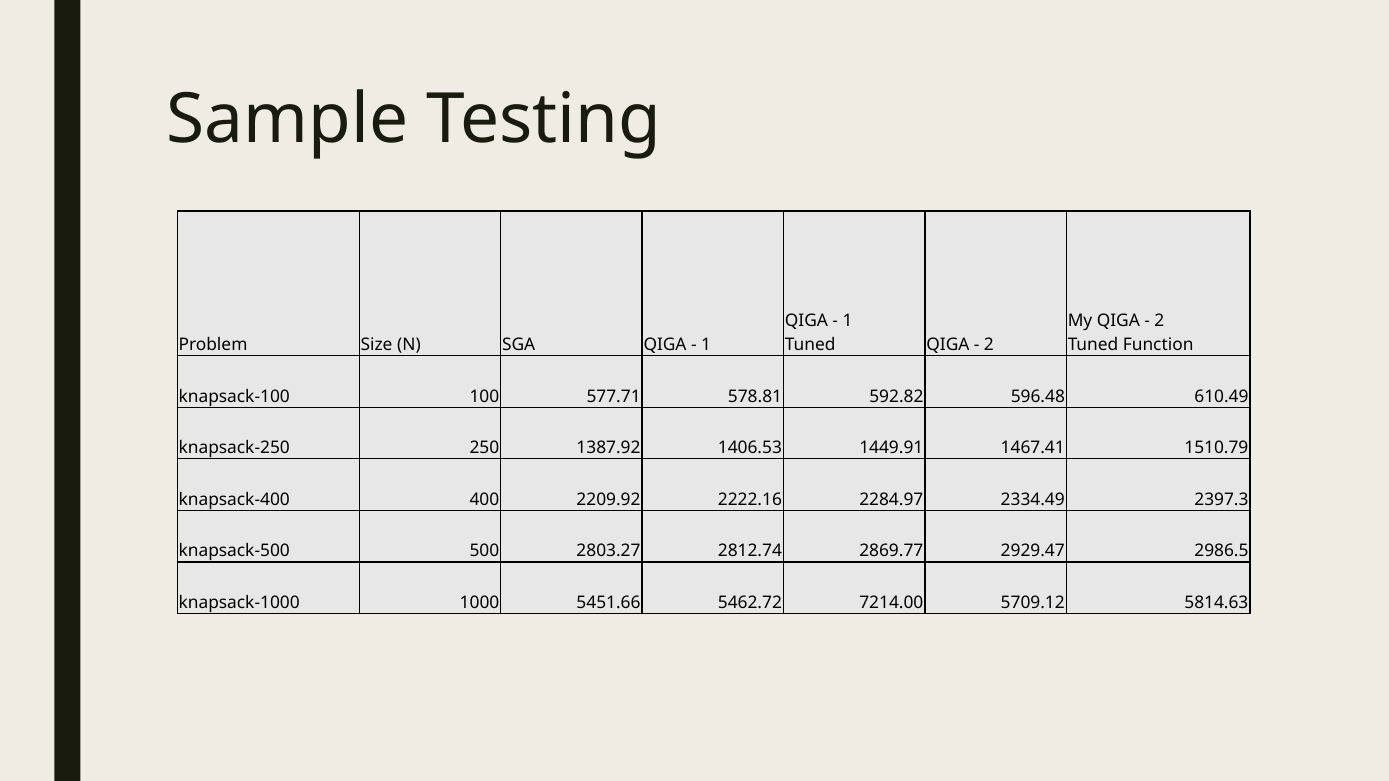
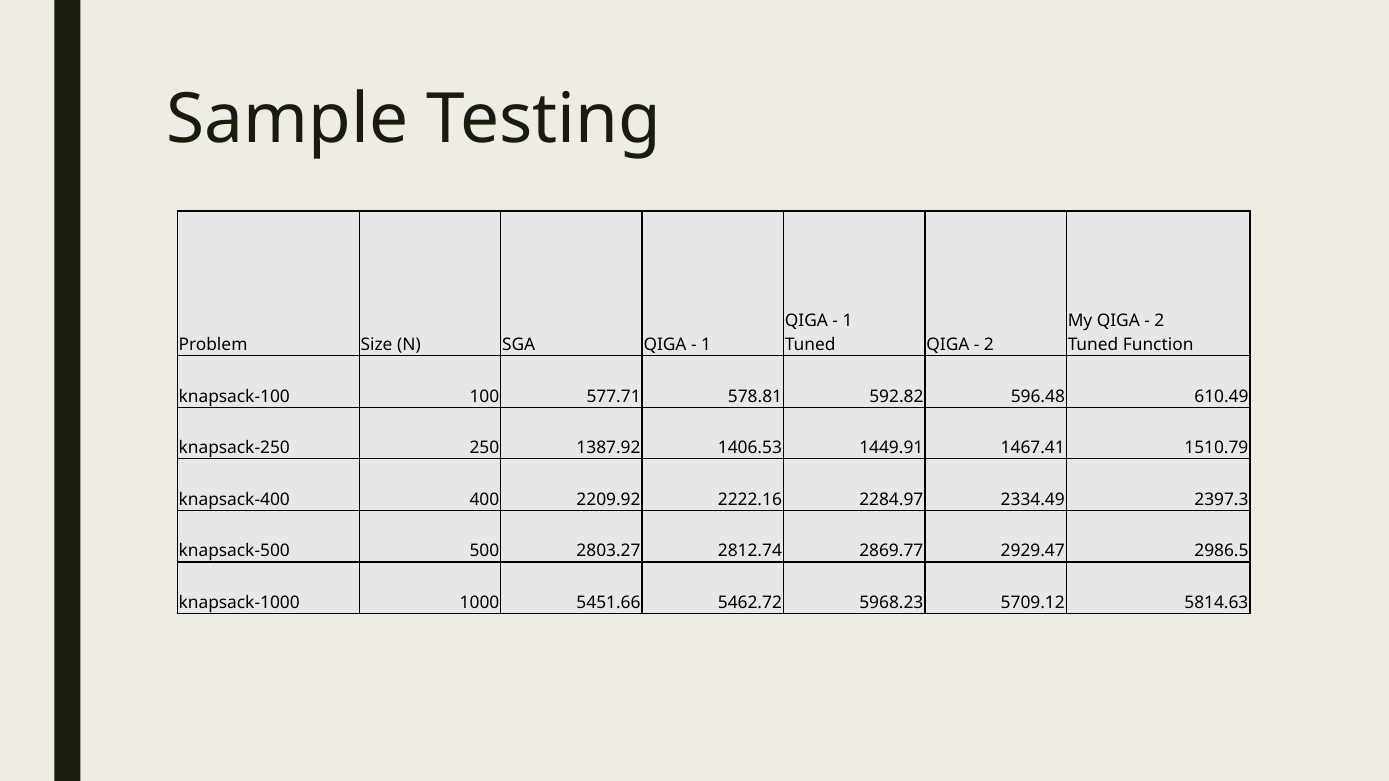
7214.00: 7214.00 -> 5968.23 (891, 603)
